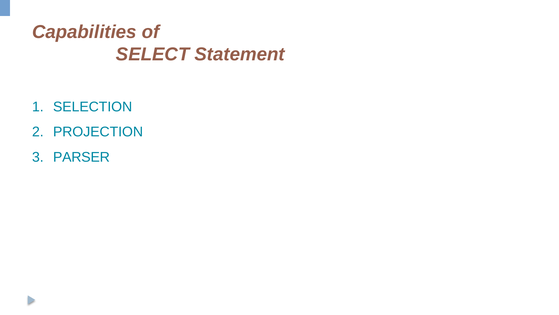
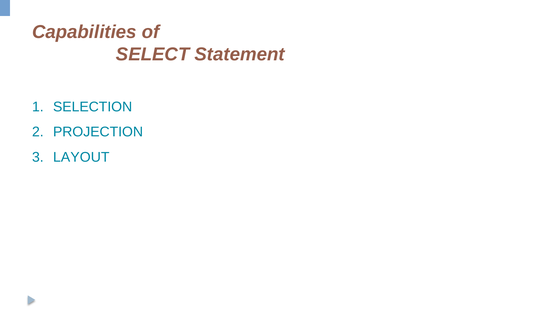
PARSER: PARSER -> LAYOUT (81, 157)
